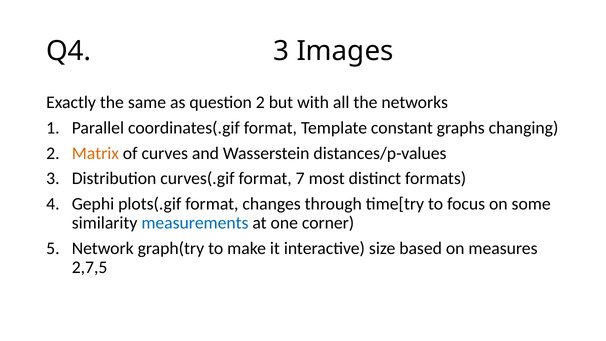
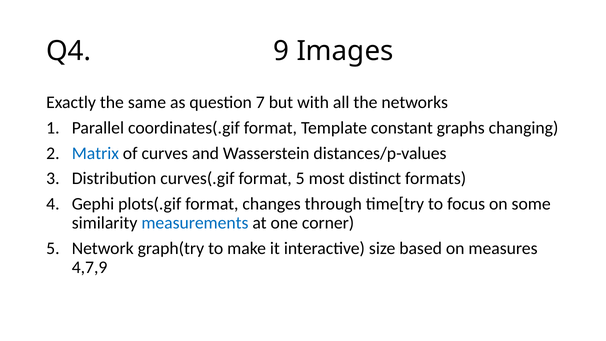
Q4 3: 3 -> 9 (281, 51)
question 2: 2 -> 7 (260, 102)
Matrix colour: orange -> blue (95, 153)
format 7: 7 -> 5 (300, 179)
2,7,5: 2,7,5 -> 4,7,9 (90, 267)
